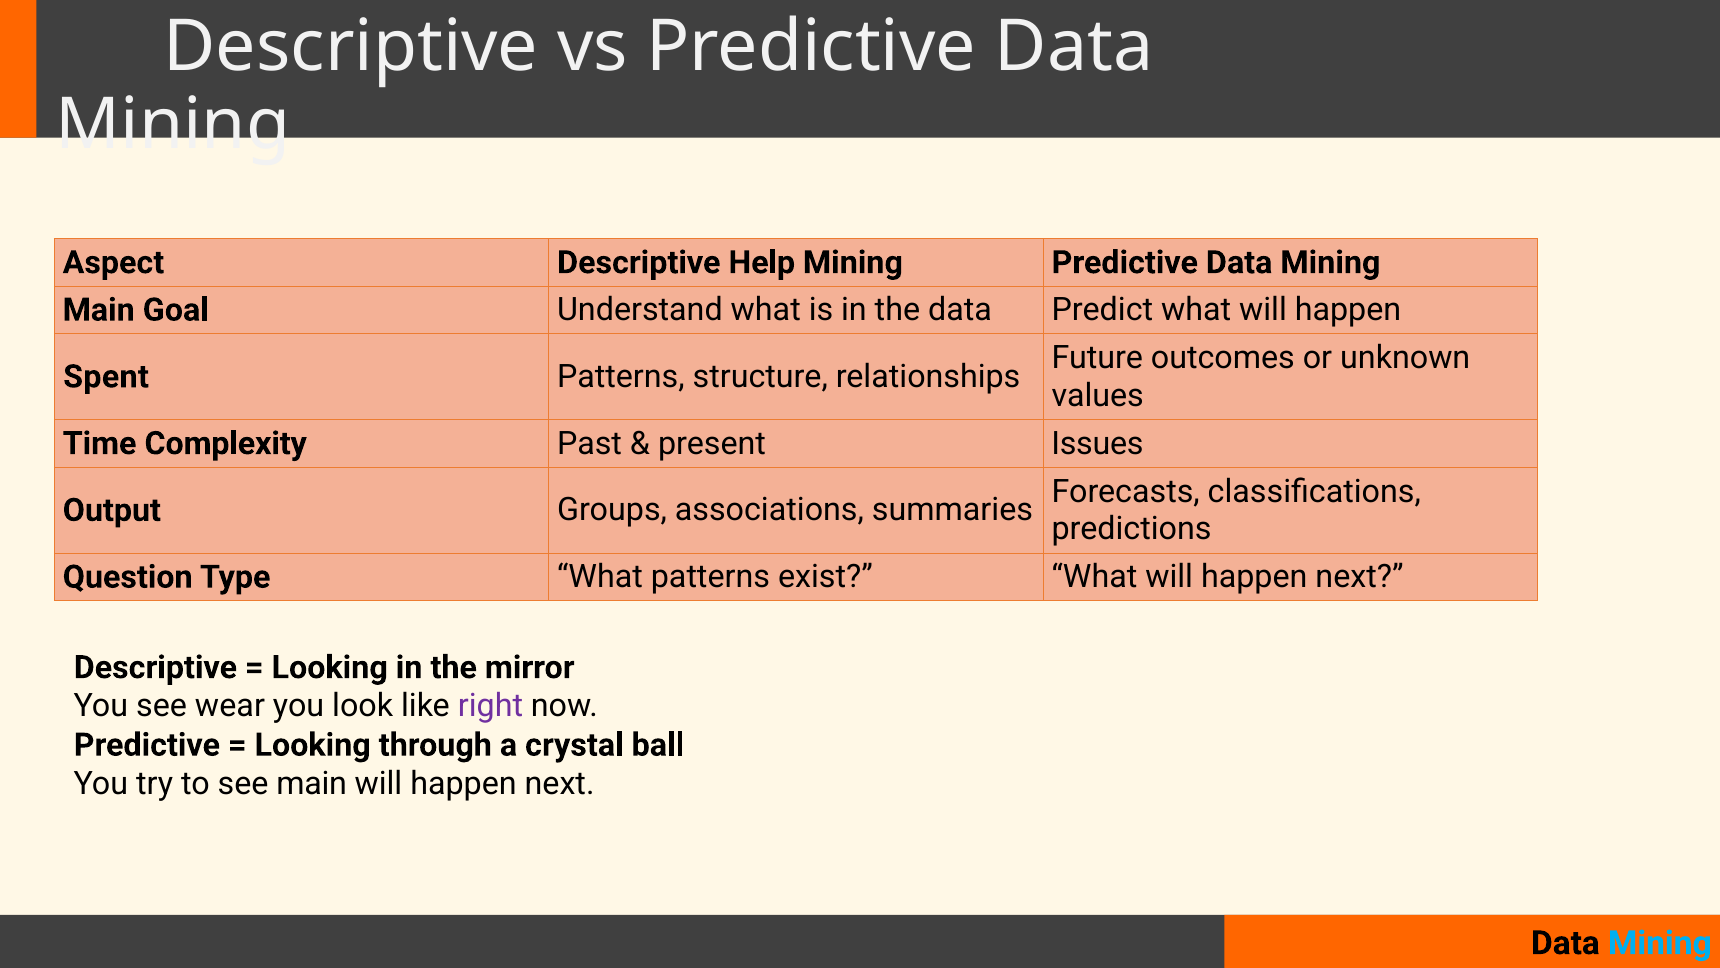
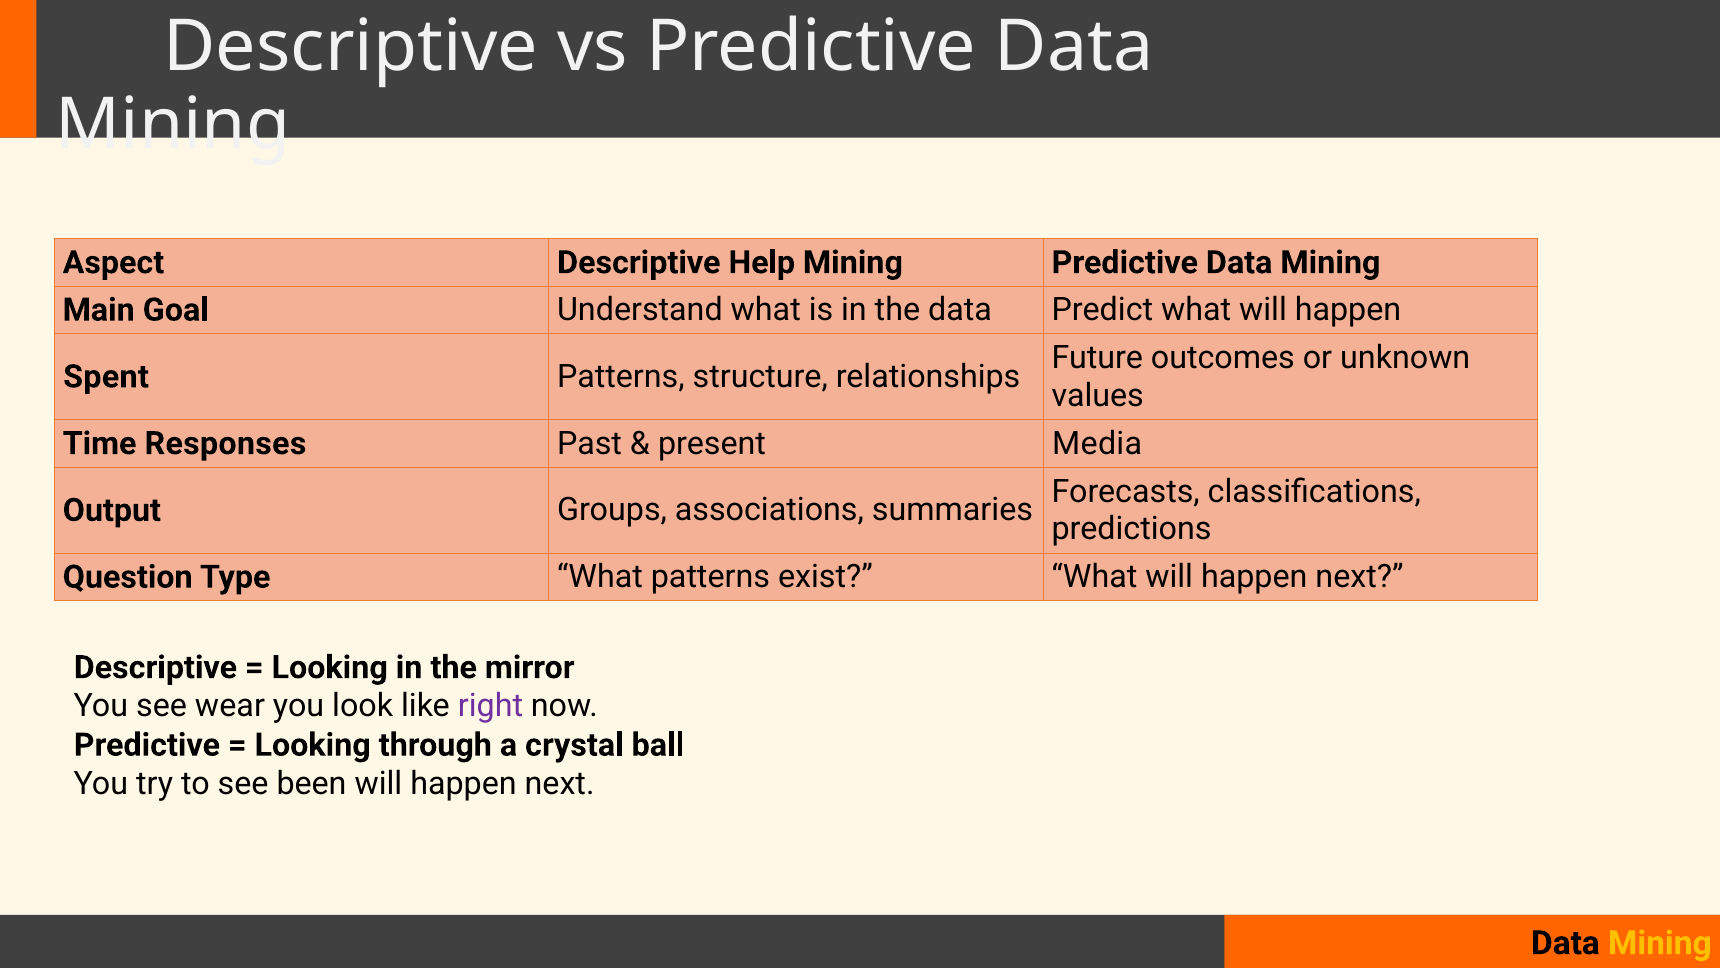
Complexity: Complexity -> Responses (225, 443)
Issues: Issues -> Media (1097, 443)
see main: main -> been (312, 783)
Mining colour: light blue -> yellow (1660, 943)
